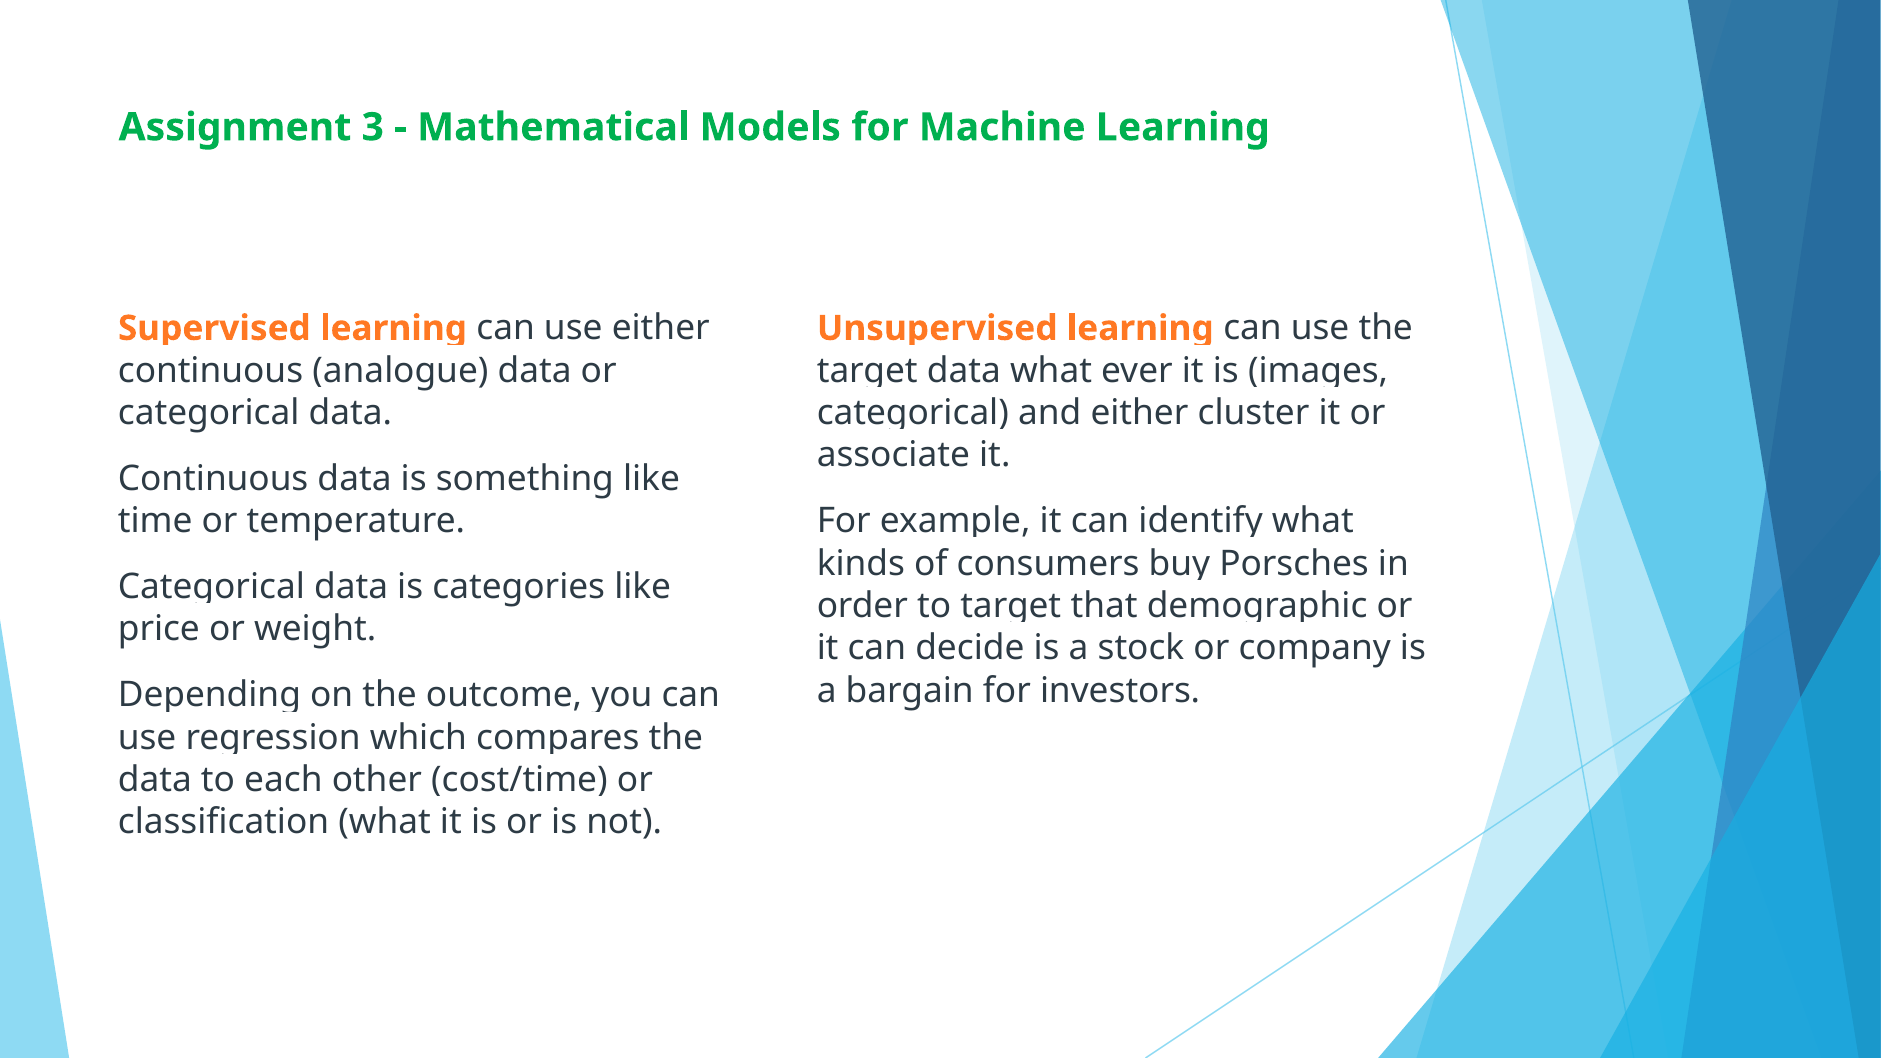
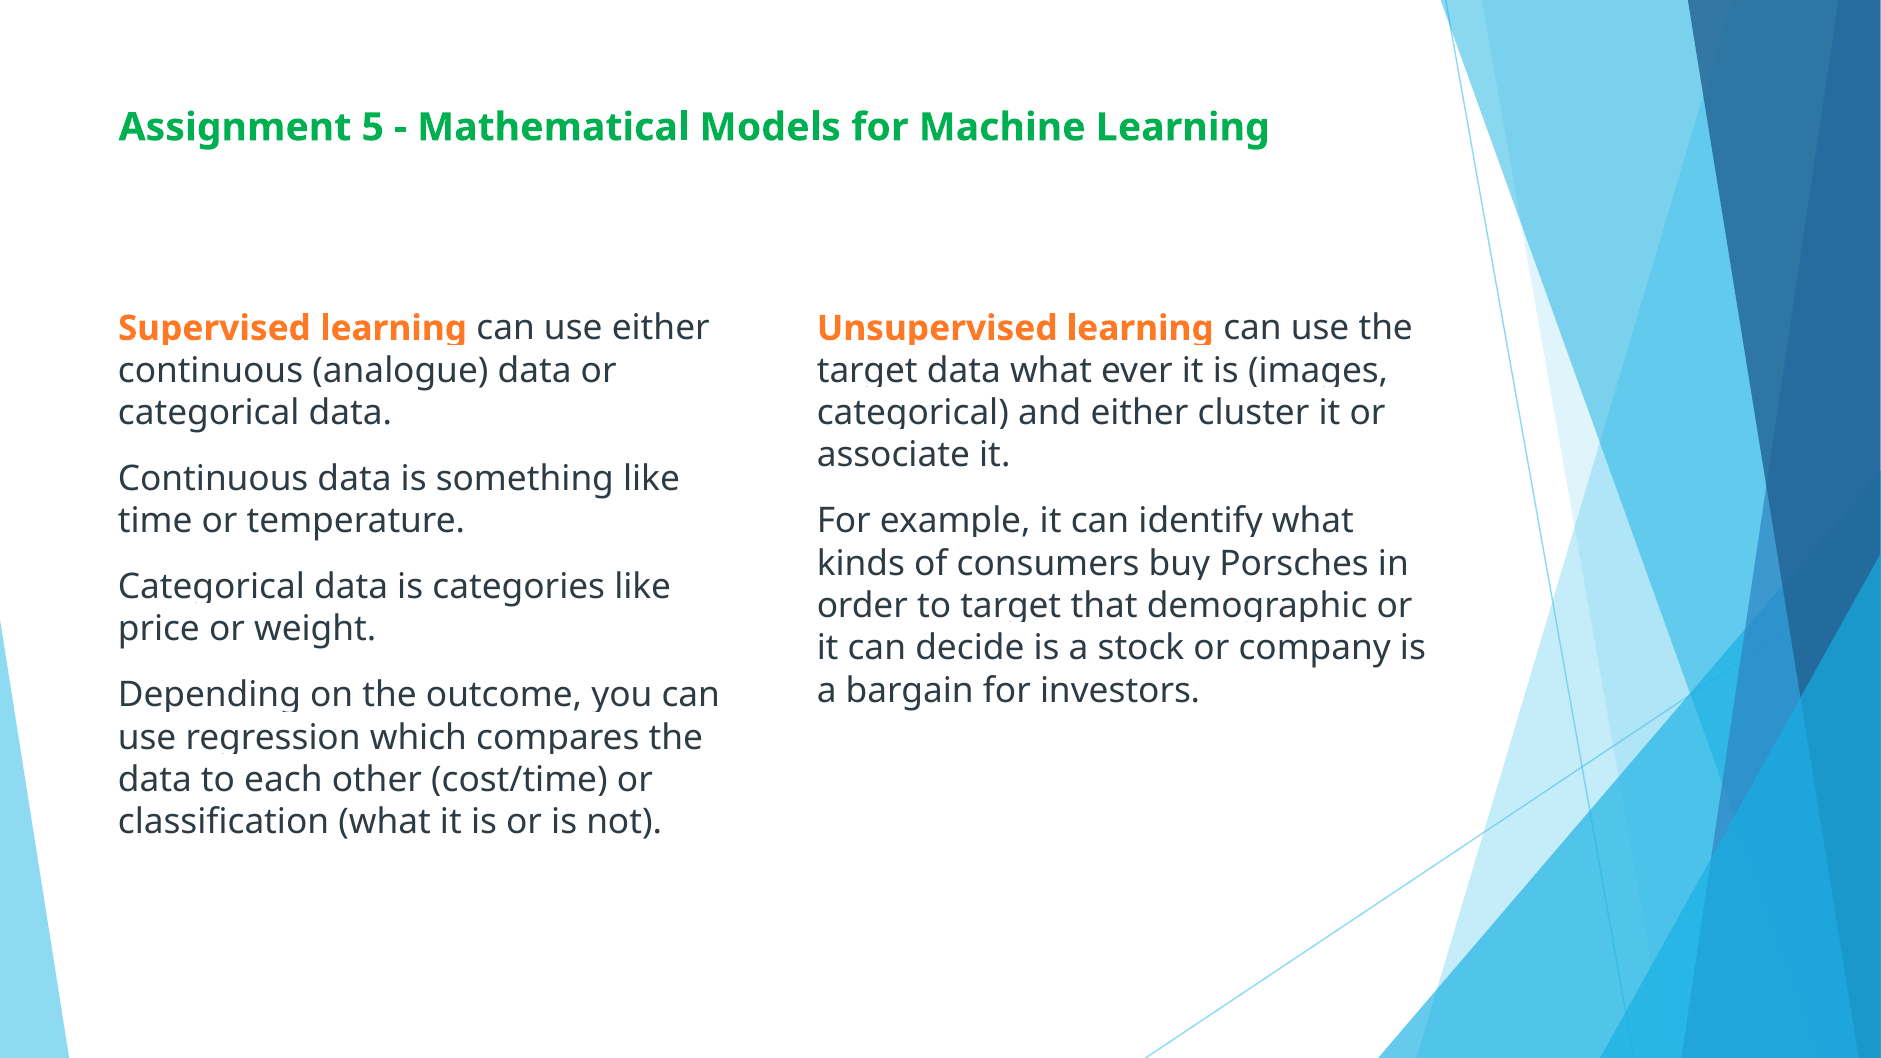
3: 3 -> 5 (373, 127)
